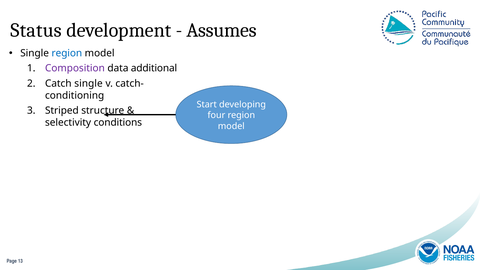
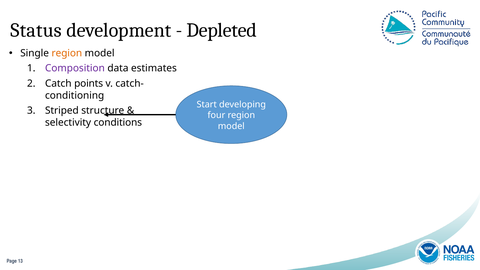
Assumes: Assumes -> Depleted (222, 30)
region colour: blue -> orange (67, 53)
additional: additional -> estimates (154, 68)
Catch single: single -> points (89, 83)
